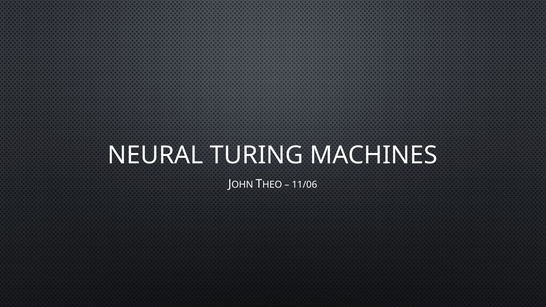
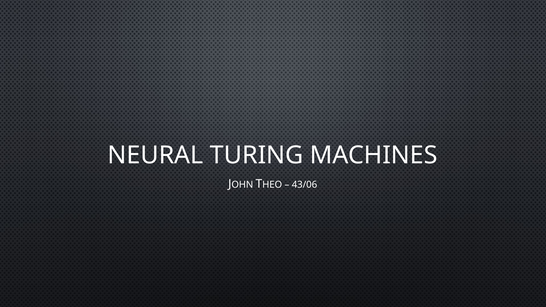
11/06: 11/06 -> 43/06 (304, 185)
